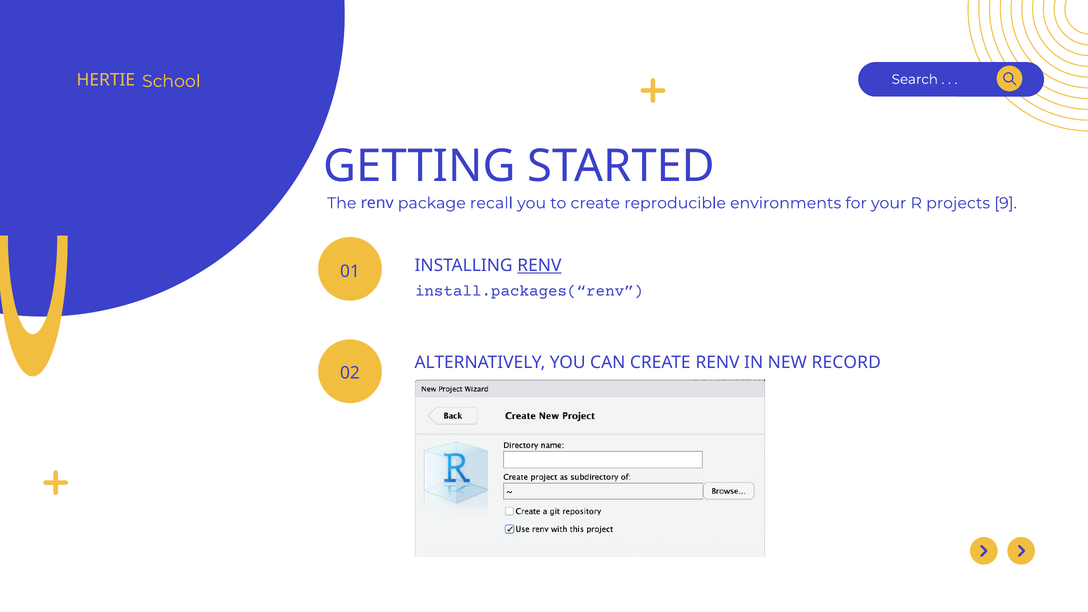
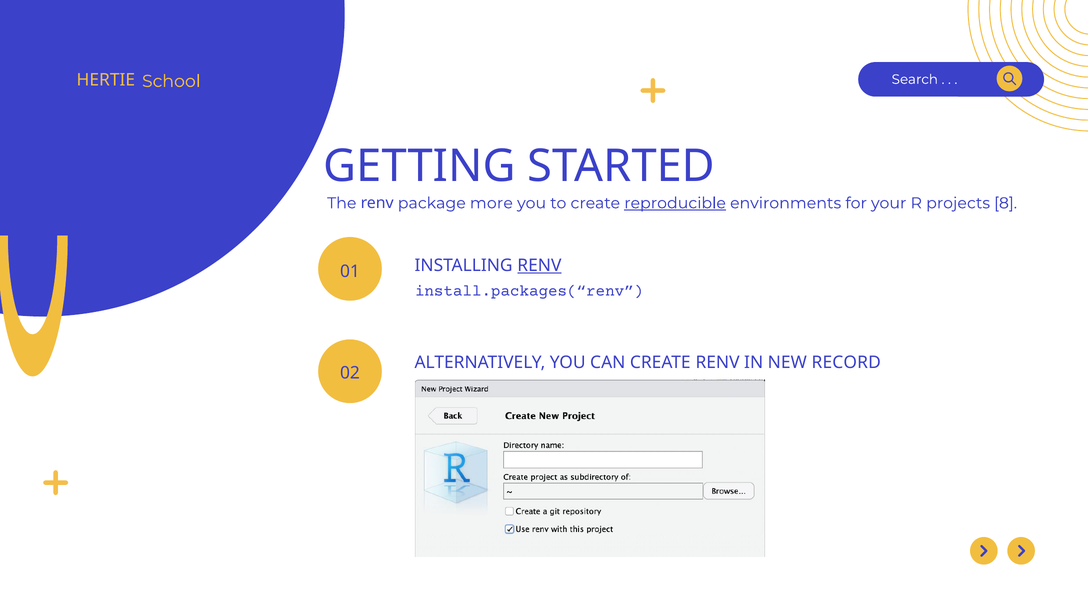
recall: recall -> more (491, 203)
reproducible underline: none -> present (675, 203)
9: 9 -> 8 (1006, 203)
